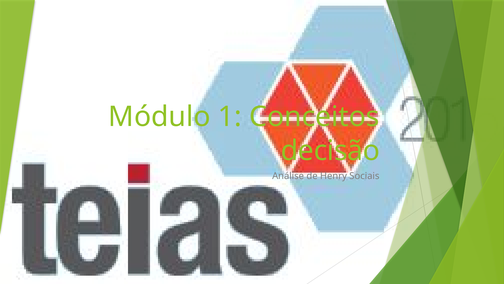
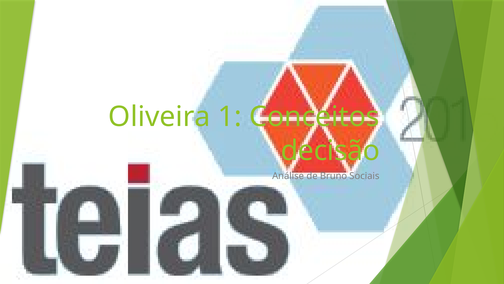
Módulo: Módulo -> Oliveira (159, 116)
Henry: Henry -> Bruno (334, 176)
